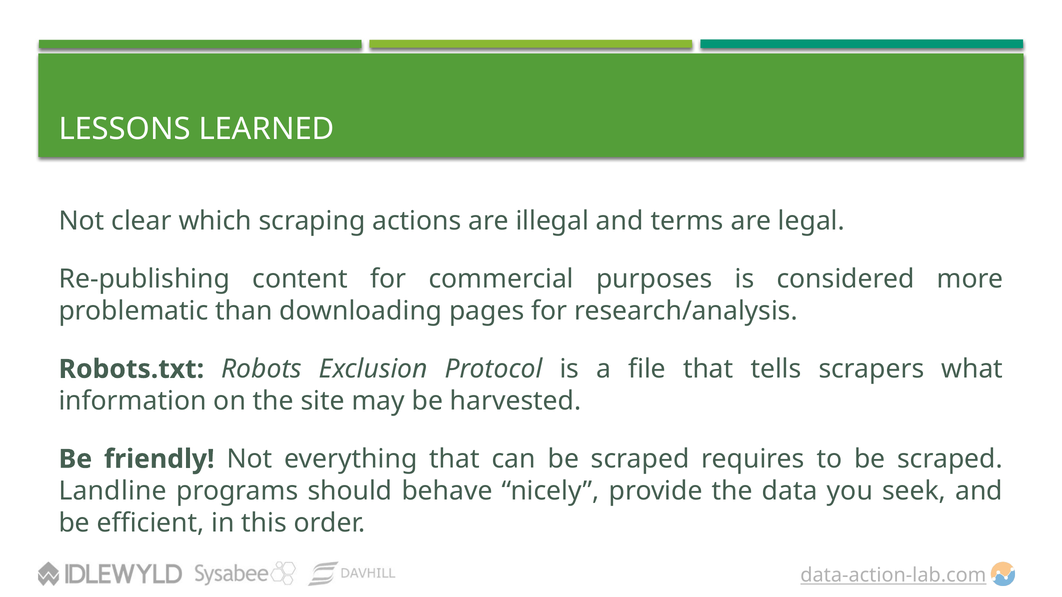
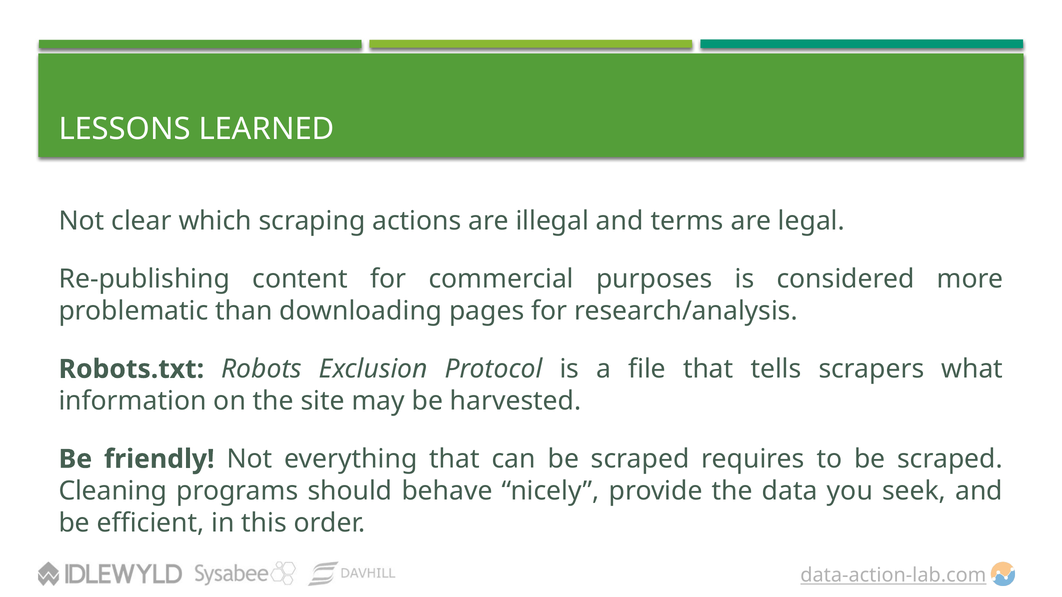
Landline: Landline -> Cleaning (113, 491)
